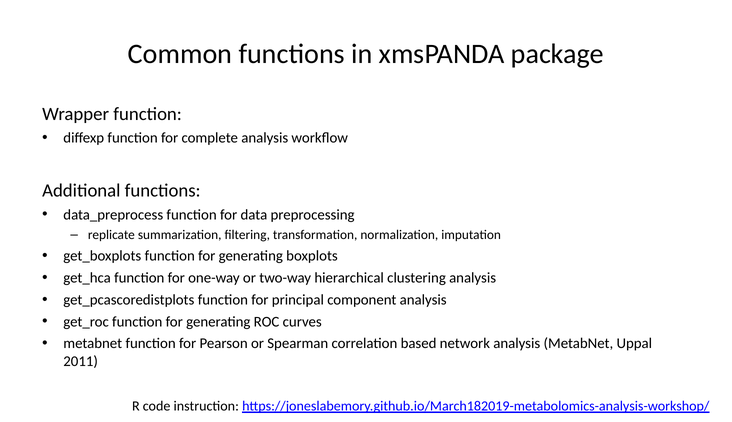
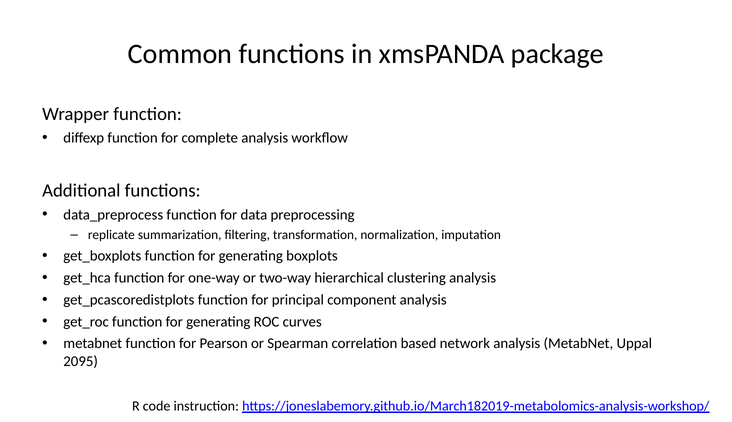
2011: 2011 -> 2095 (81, 362)
